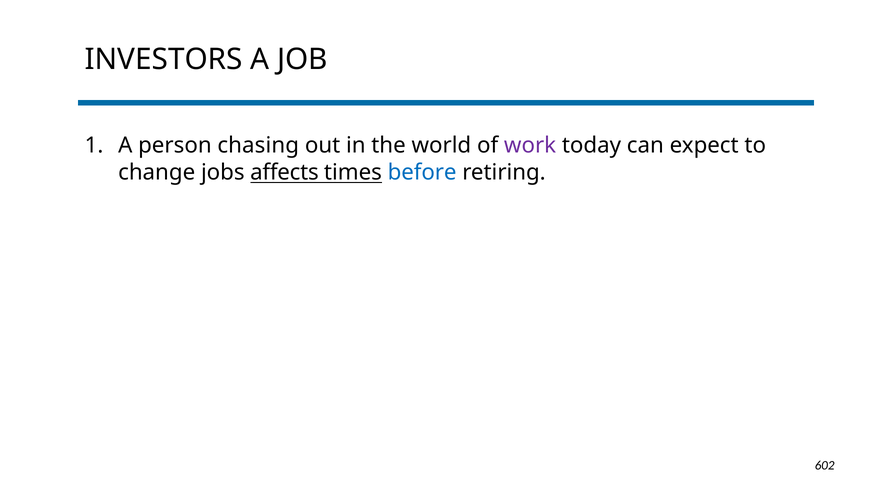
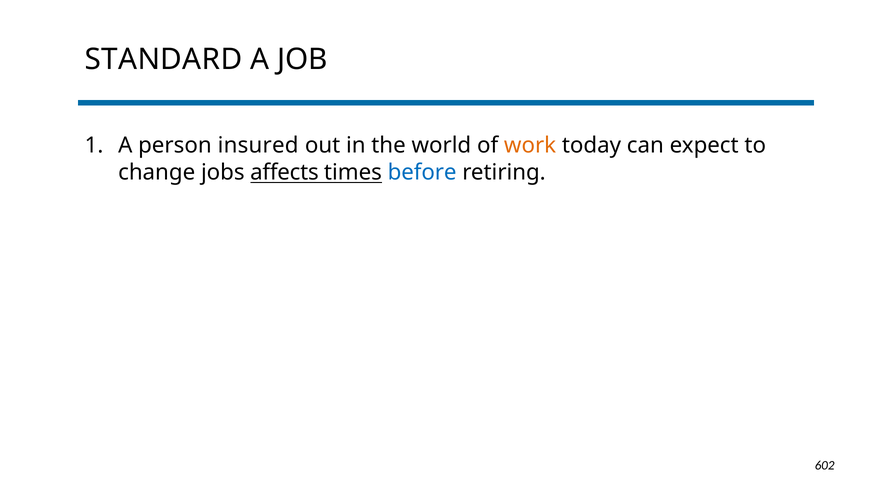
INVESTORS: INVESTORS -> STANDARD (164, 60)
chasing: chasing -> insured (258, 146)
work colour: purple -> orange (530, 146)
